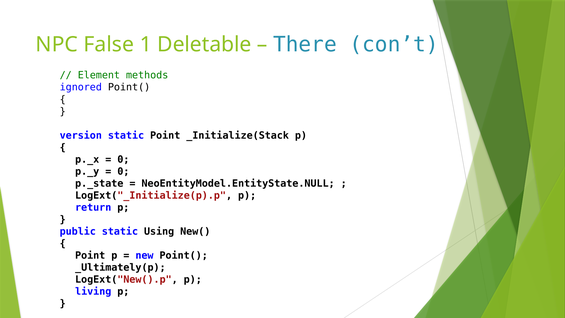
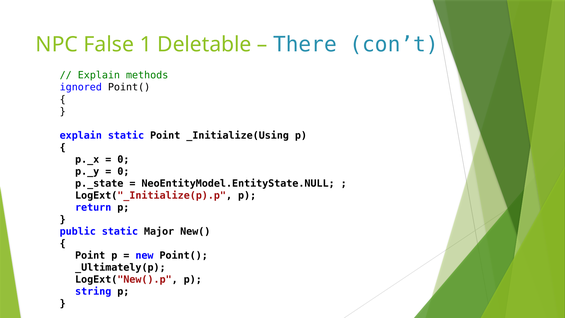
Element: Element -> Explain (99, 75)
version: version -> explain (81, 135)
_Initialize(Stack: _Initialize(Stack -> _Initialize(Using (238, 135)
Using: Using -> Major (159, 231)
living: living -> string (93, 292)
